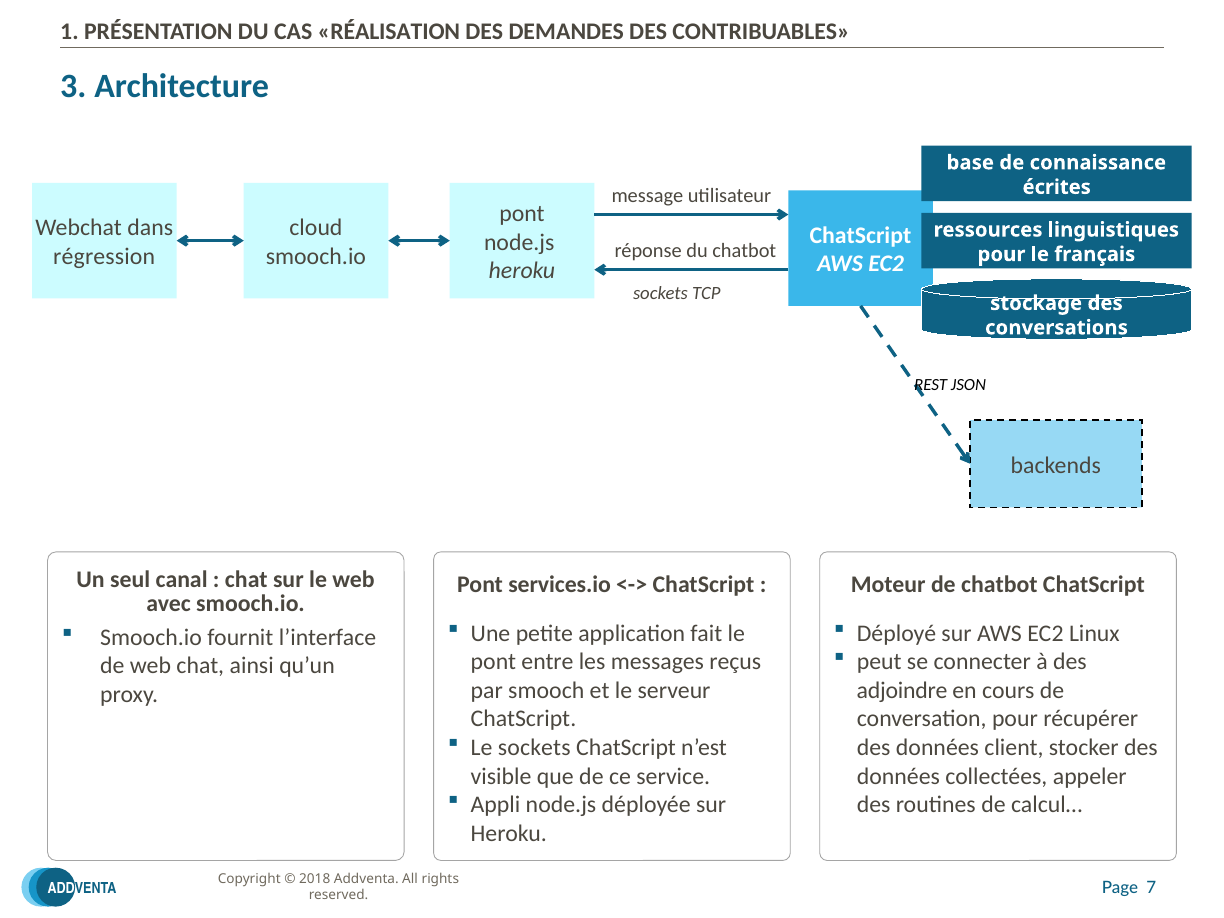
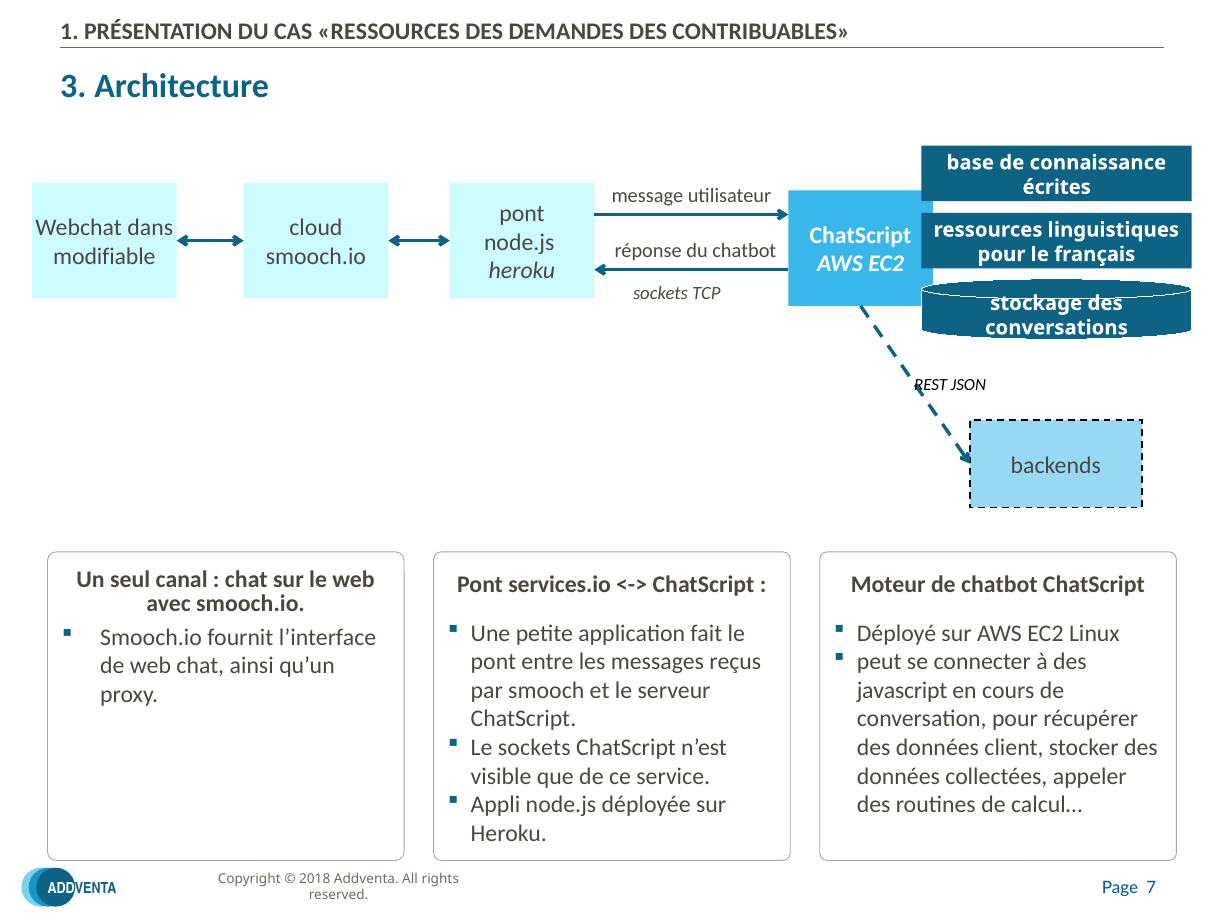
CAS RÉALISATION: RÉALISATION -> RESSOURCES (389, 31)
régression: régression -> modifiable (104, 257)
adjoindre: adjoindre -> javascript (902, 690)
